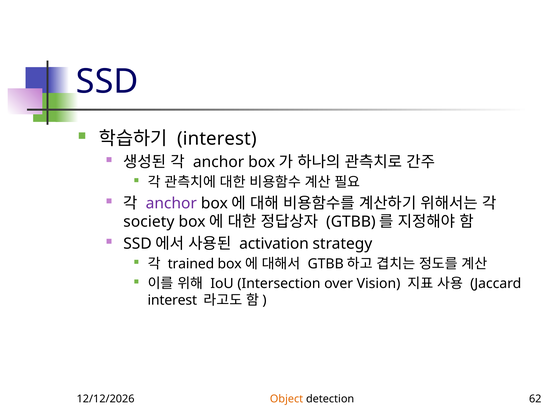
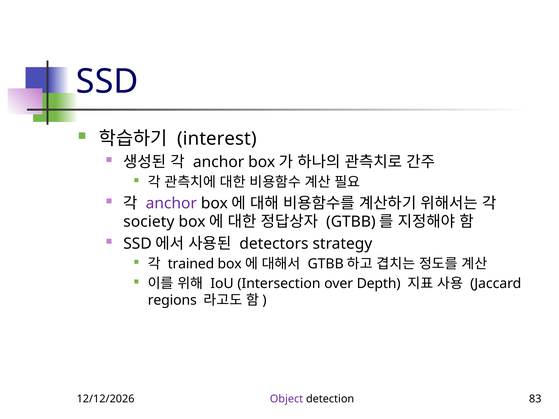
activation: activation -> detectors (274, 244)
Vision: Vision -> Depth (379, 284)
interest: interest -> regions (172, 300)
Object colour: orange -> purple (287, 399)
62: 62 -> 83 (535, 399)
